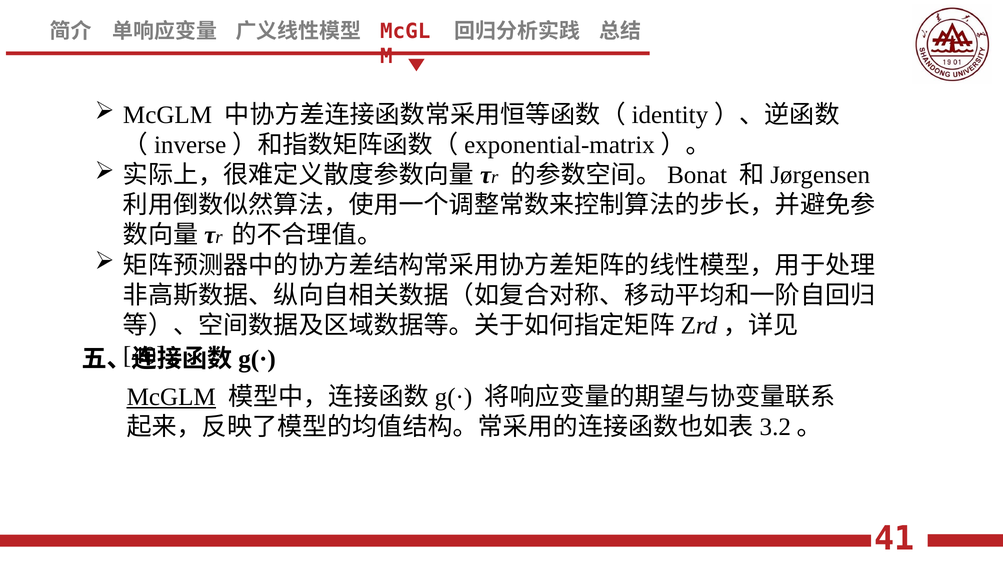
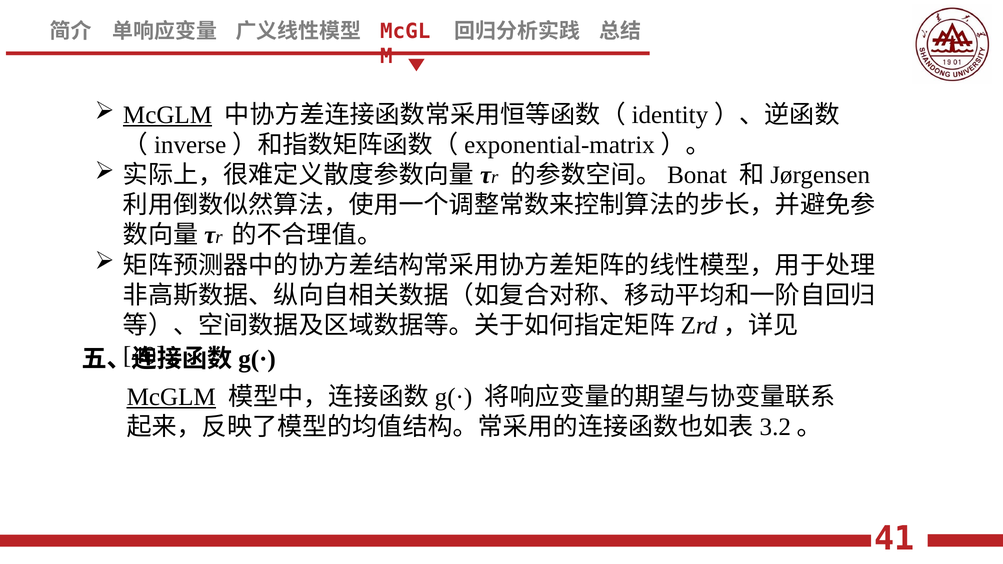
McGLM underline: none -> present (168, 115)
